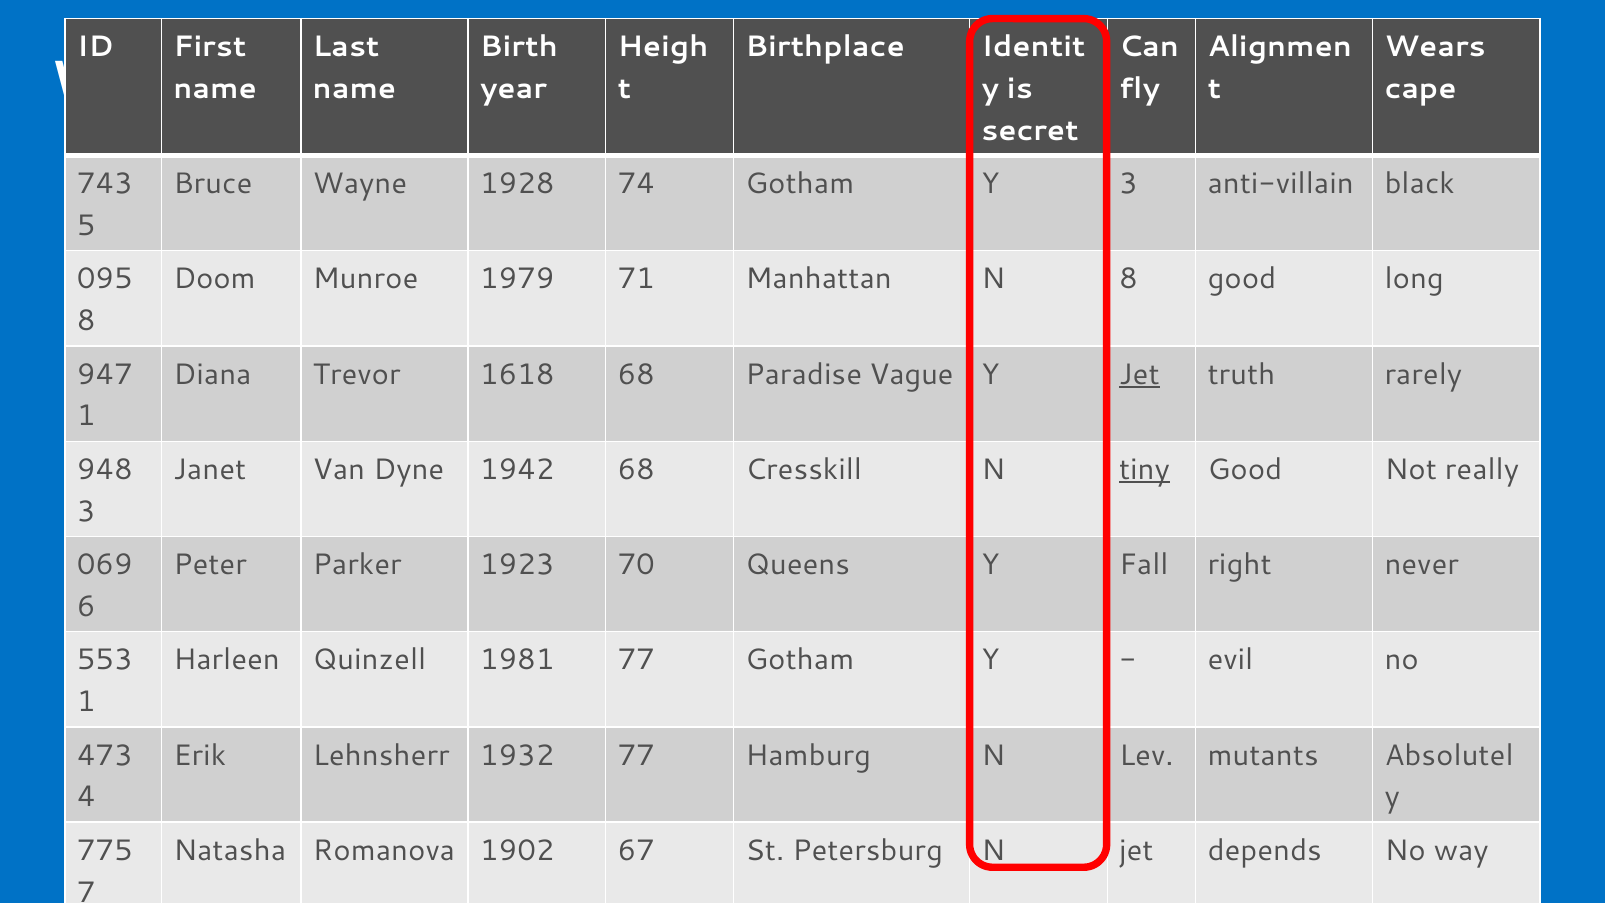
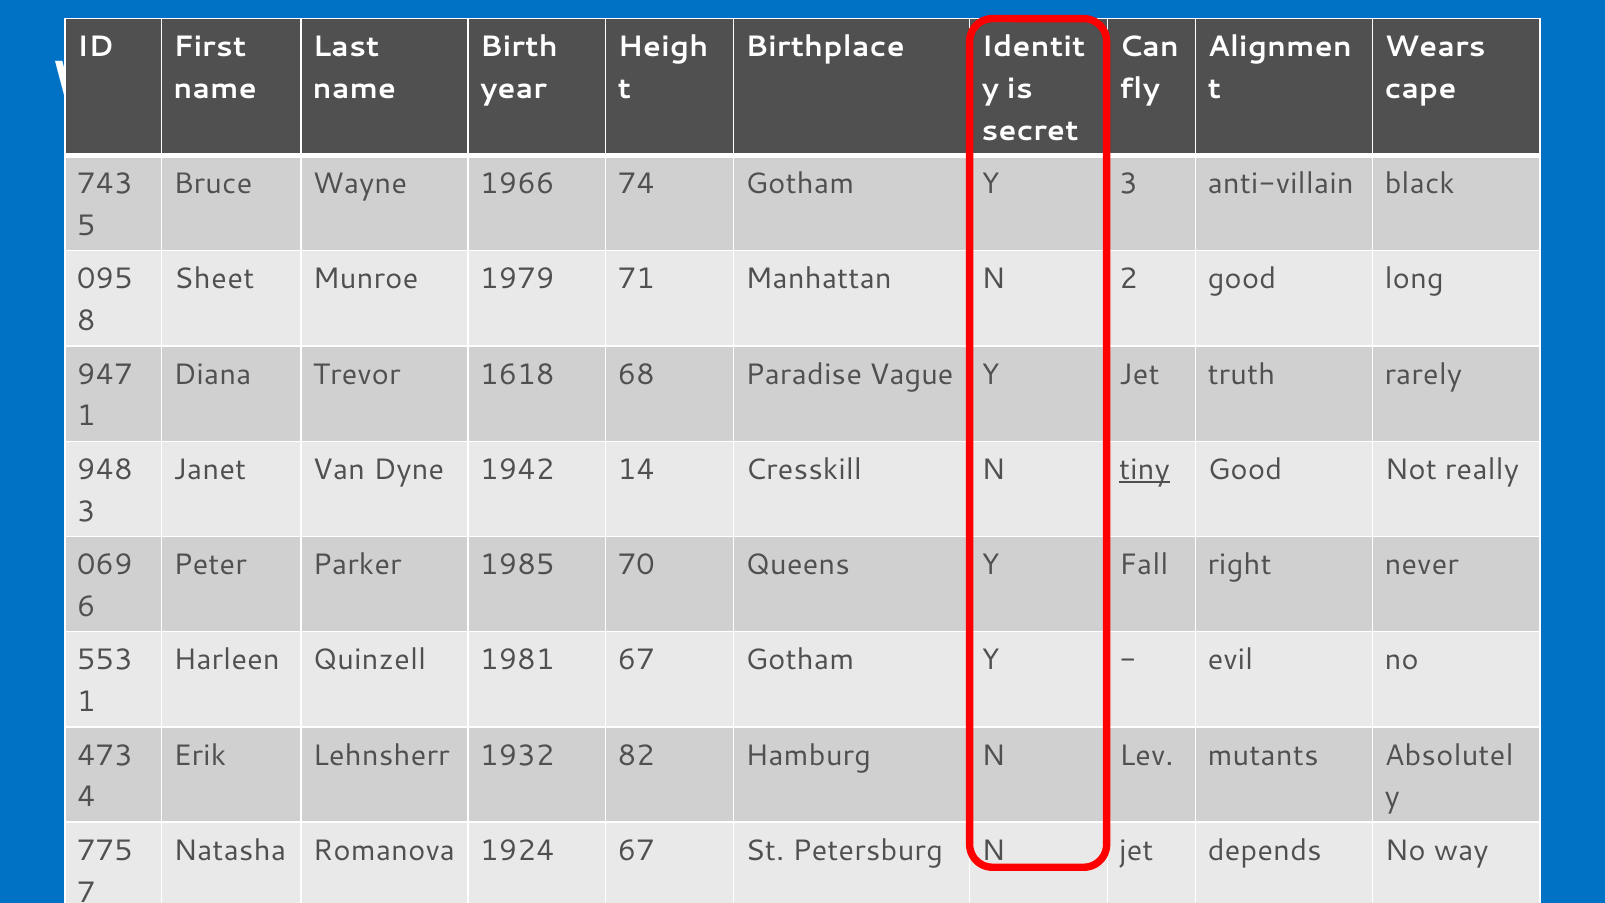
1928: 1928 -> 1966 (517, 184)
Doom: Doom -> Sheet (214, 279)
N 8: 8 -> 2 (1128, 279)
Jet underline: present -> none (1139, 374)
1942 68: 68 -> 14 (636, 469)
1923: 1923 -> 1985 (517, 565)
1981 77: 77 -> 67 (636, 660)
1932 77: 77 -> 82 (636, 755)
1902: 1902 -> 1924 (517, 850)
